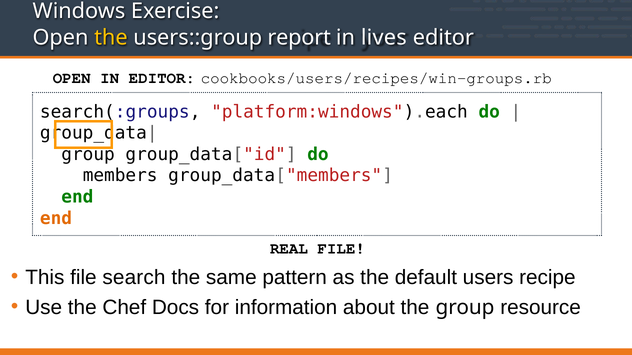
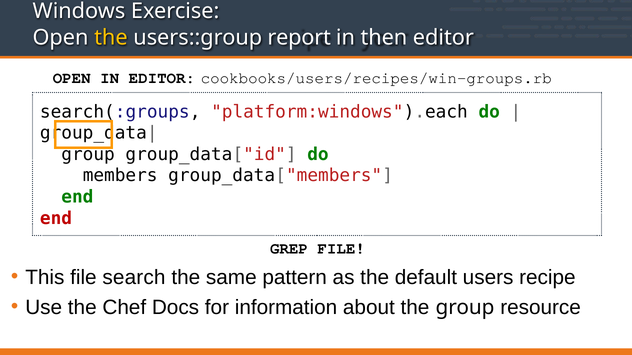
lives: lives -> then (384, 37)
end colour: orange -> red (56, 219)
REAL: REAL -> GREP (289, 249)
